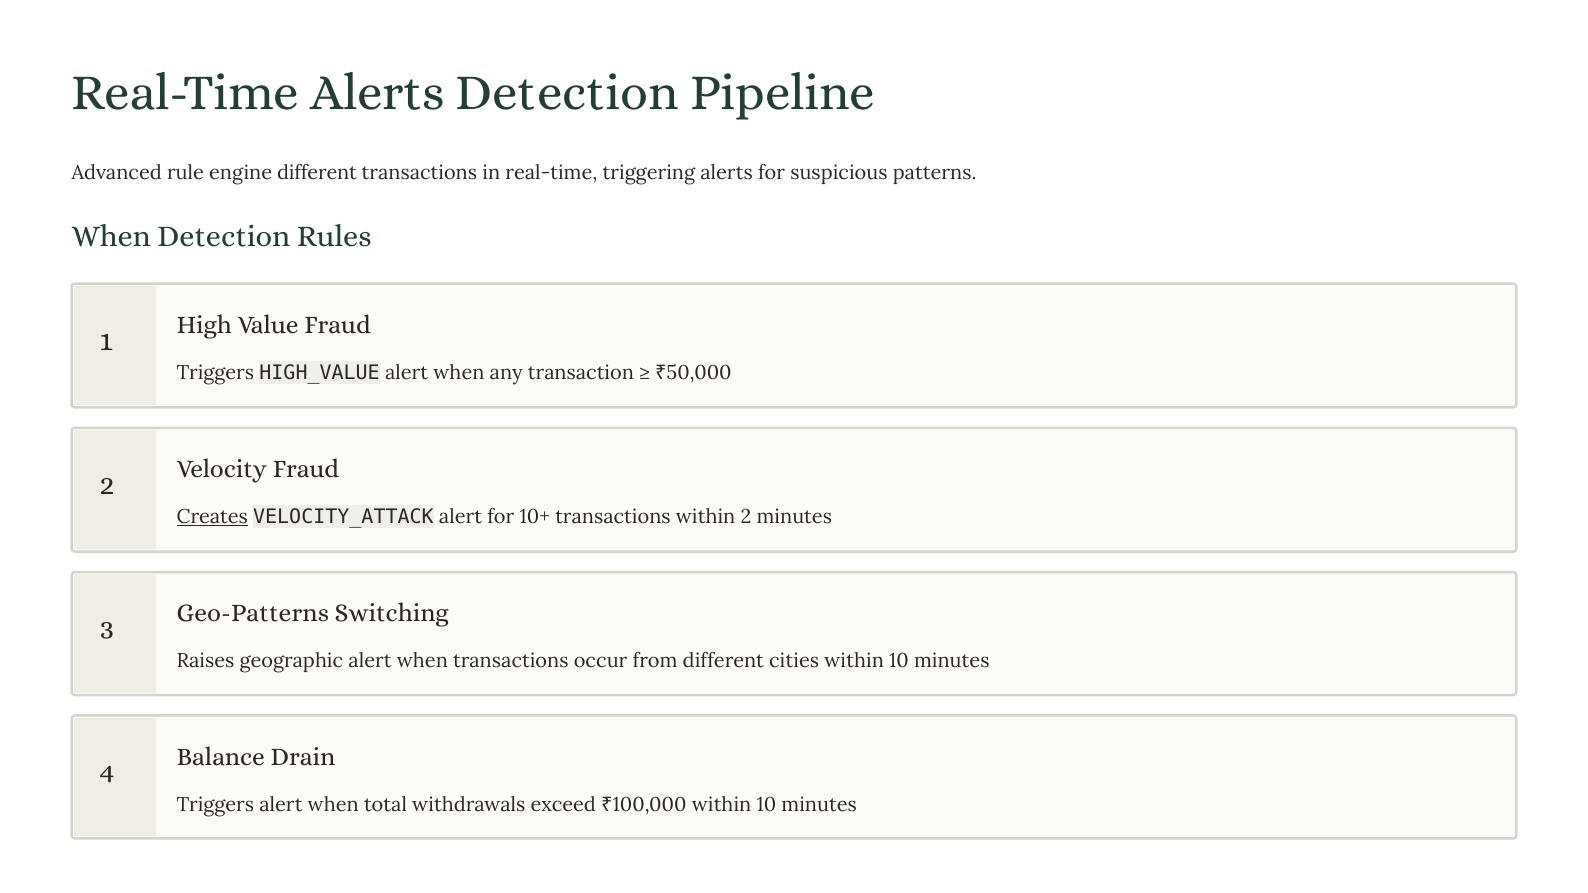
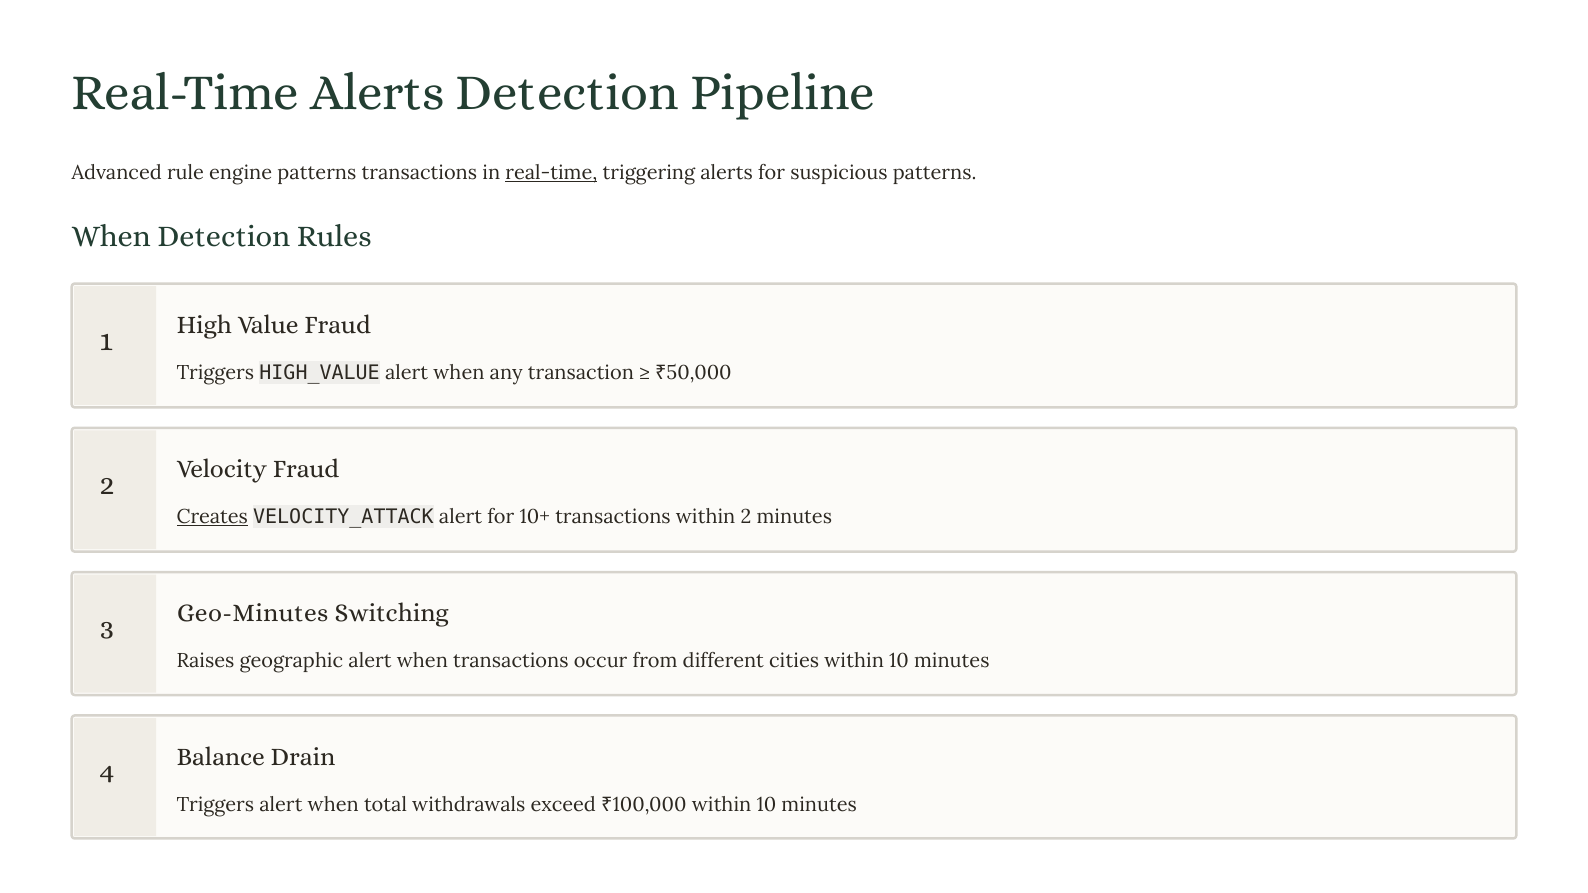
engine different: different -> patterns (317, 173)
real-time underline: none -> present (551, 173)
Geo-Patterns: Geo-Patterns -> Geo-Minutes (253, 613)
